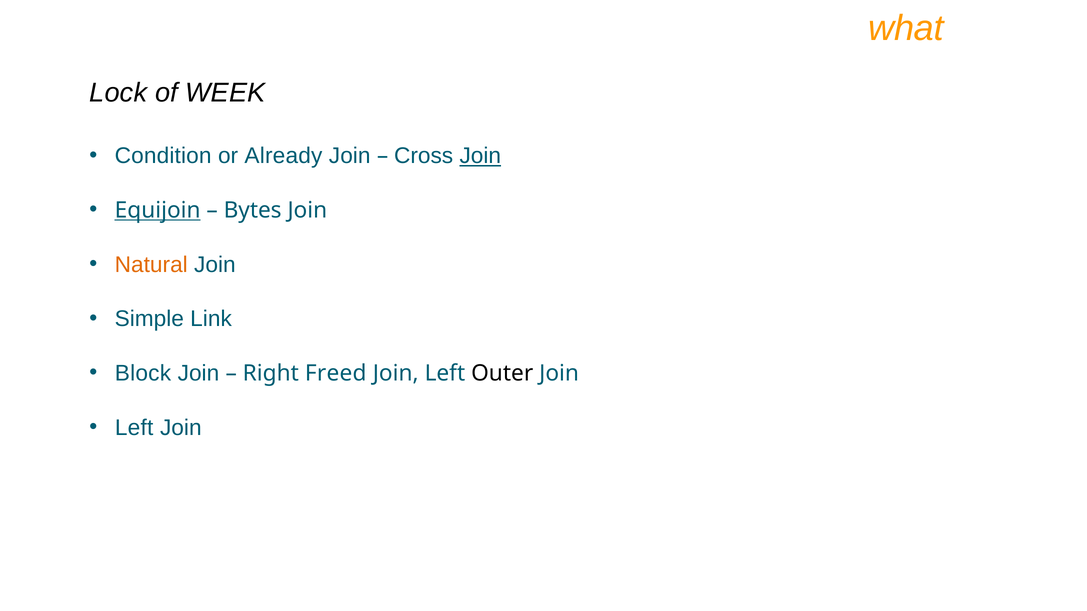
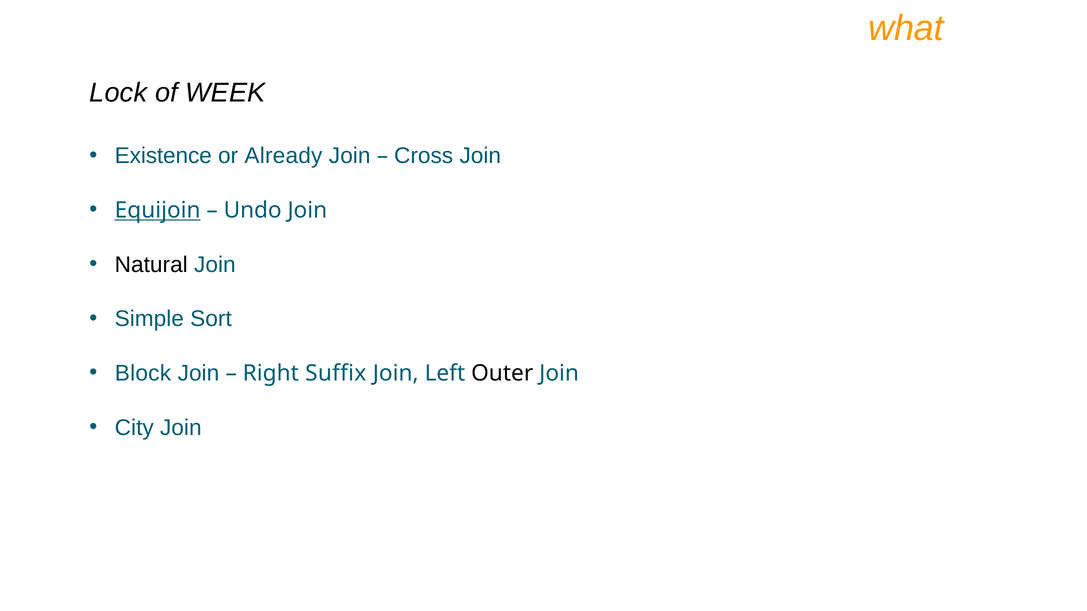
Condition: Condition -> Existence (163, 156)
Join underline: present -> none (480, 156)
Bytes: Bytes -> Undo (253, 210)
Natural colour: orange -> black (151, 265)
Link: Link -> Sort (211, 319)
Freed: Freed -> Suffix (336, 374)
Left: Left -> City (134, 428)
